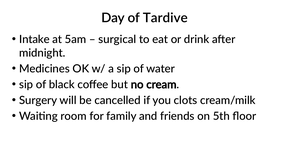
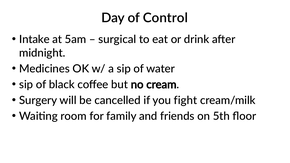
Tardive: Tardive -> Control (165, 18)
clots: clots -> fight (185, 100)
